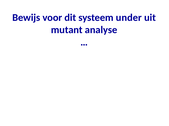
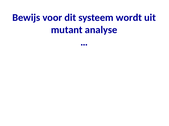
under: under -> wordt (129, 18)
